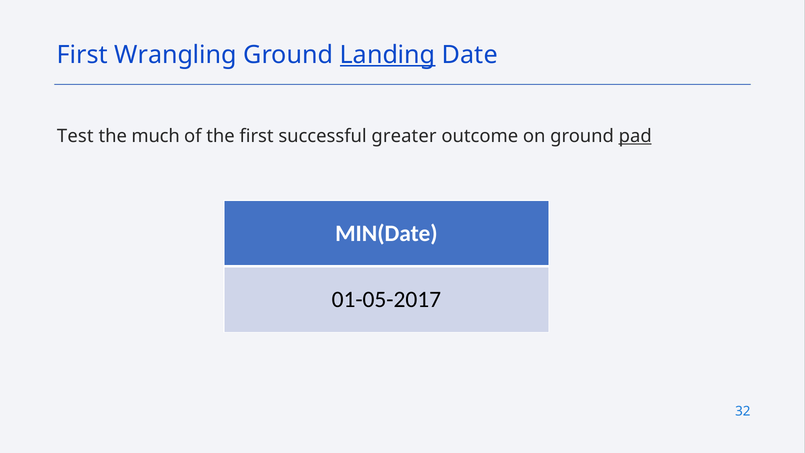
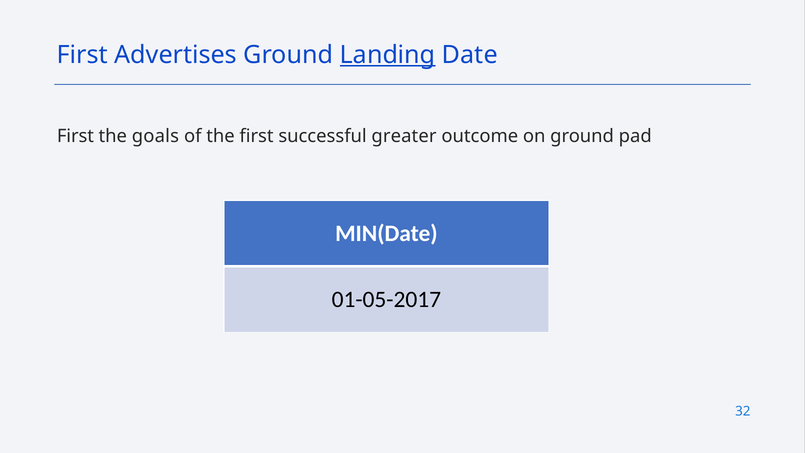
Wrangling: Wrangling -> Advertises (176, 55)
Test: Test -> First (75, 136)
much: much -> goals (155, 136)
pad underline: present -> none (635, 136)
